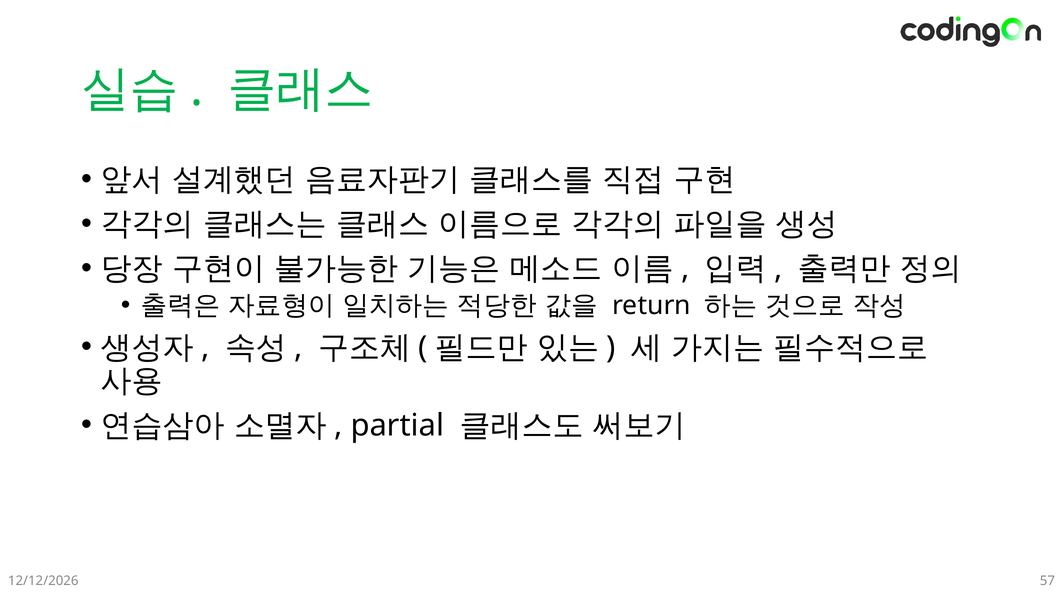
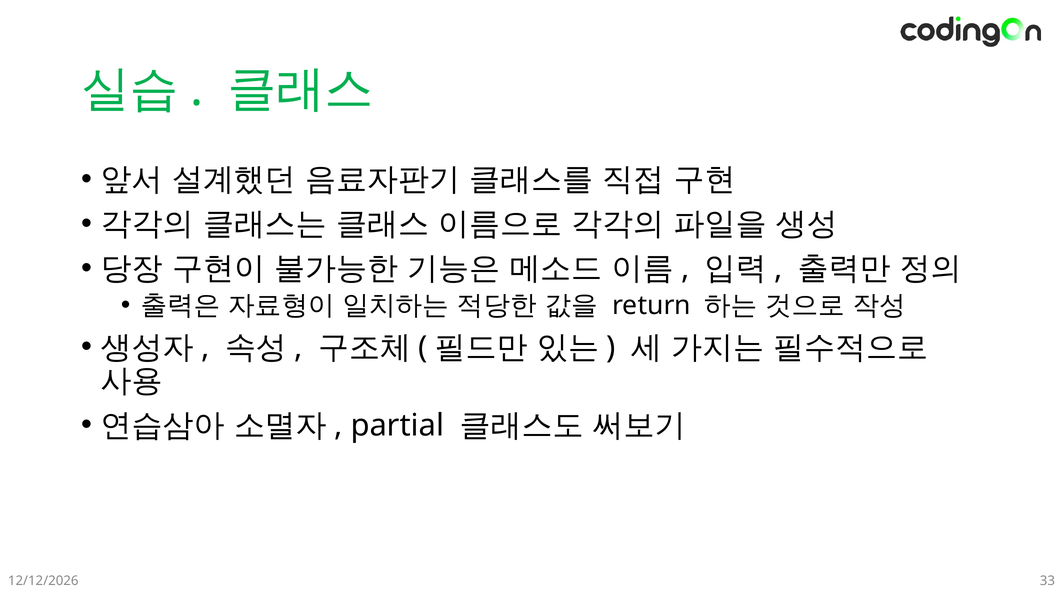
57: 57 -> 33 (1047, 581)
